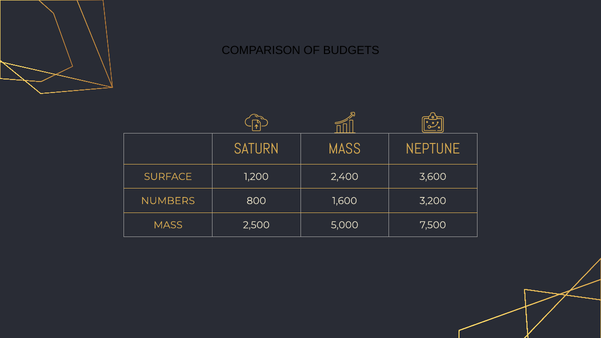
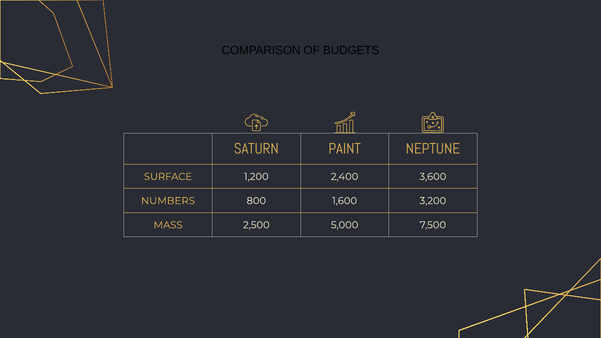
SATURN MASS: MASS -> PAINT (345, 149)
